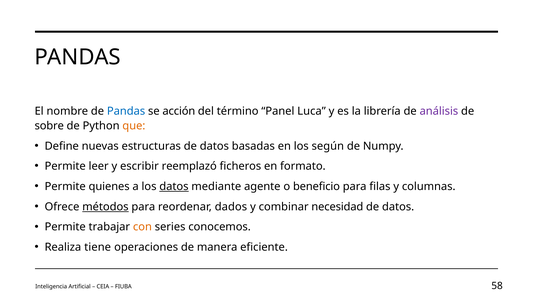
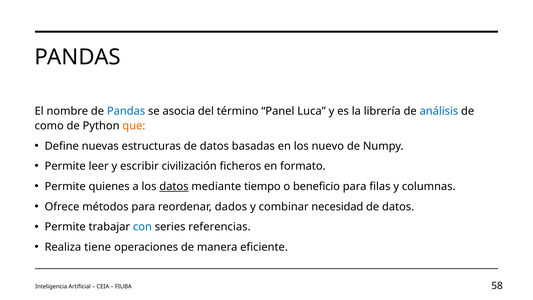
acción: acción -> asocia (179, 111)
análisis colour: purple -> blue (439, 111)
sobre: sobre -> como (49, 126)
según: según -> nuevo (328, 146)
reemplazó: reemplazó -> civilización (189, 166)
agente: agente -> tiempo (262, 186)
métodos underline: present -> none (105, 207)
con colour: orange -> blue (142, 227)
conocemos: conocemos -> referencias (219, 227)
